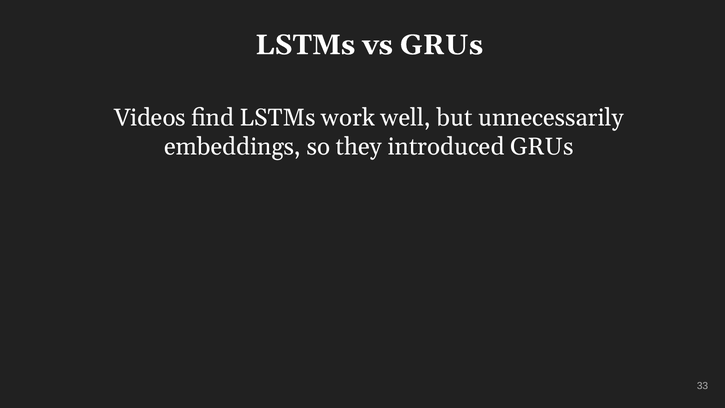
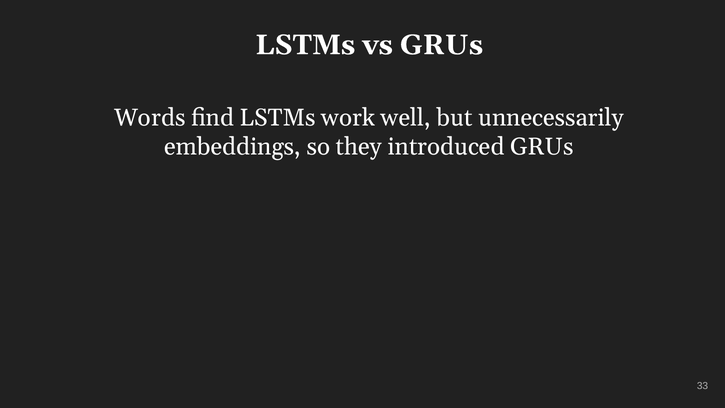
Videos: Videos -> Words (150, 118)
